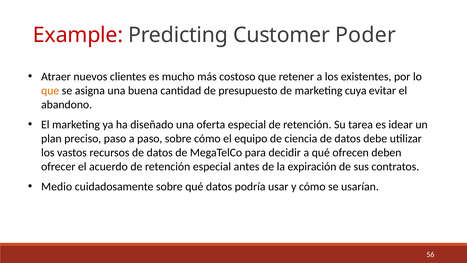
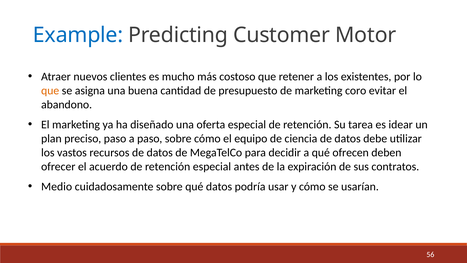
Example colour: red -> blue (78, 35)
Poder: Poder -> Motor (366, 35)
cuya: cuya -> coro (356, 91)
